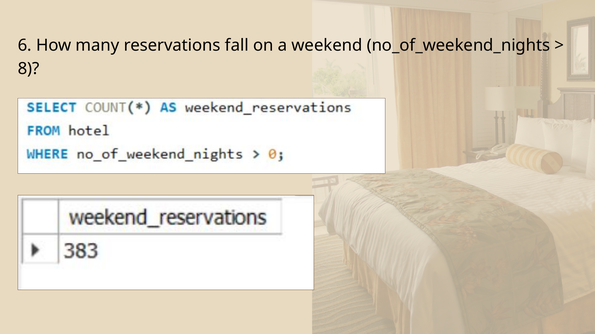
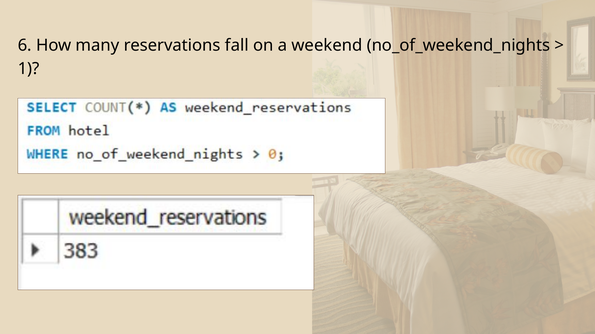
8: 8 -> 1 (29, 69)
